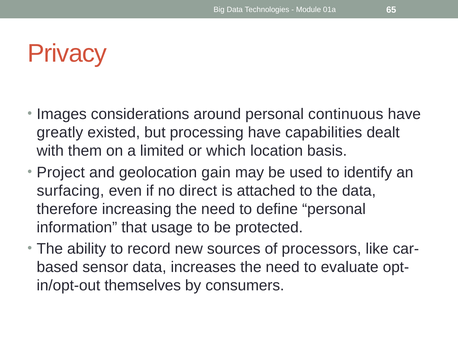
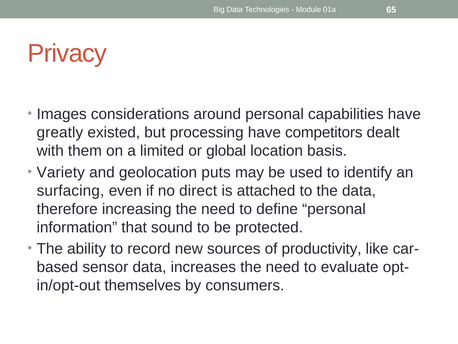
continuous: continuous -> capabilities (346, 114)
capabilities: capabilities -> competitors (324, 132)
which: which -> global (226, 151)
Project: Project -> Variety (61, 172)
gain: gain -> puts (216, 172)
usage: usage -> sound (172, 227)
processors: processors -> productivity (322, 248)
